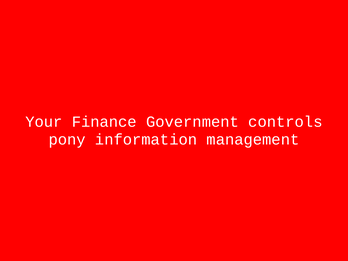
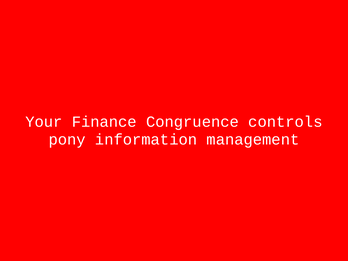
Government: Government -> Congruence (192, 122)
